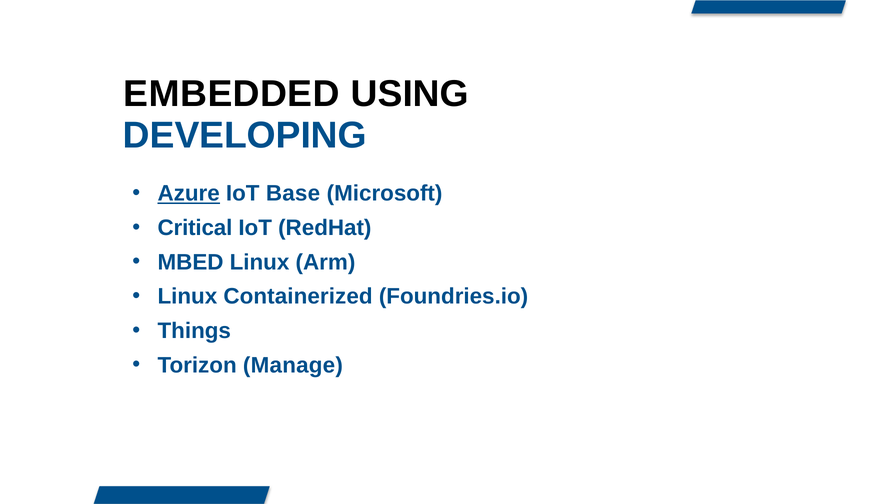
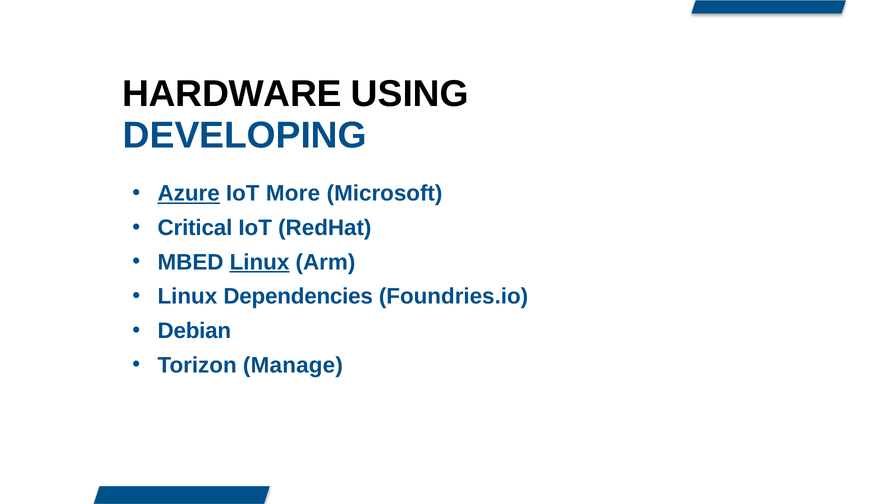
EMBEDDED: EMBEDDED -> HARDWARE (232, 94)
Base: Base -> More (293, 194)
Linux underline: none -> present (260, 262)
Containerized: Containerized -> Dependencies (298, 297)
Things: Things -> Debian (194, 331)
